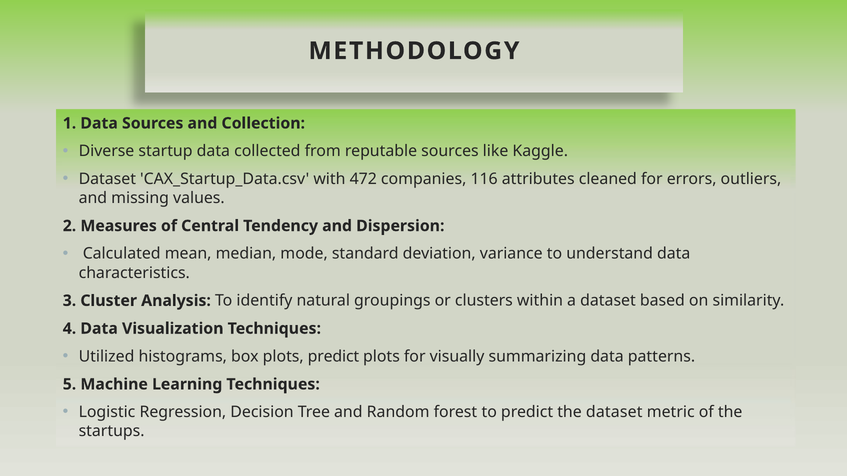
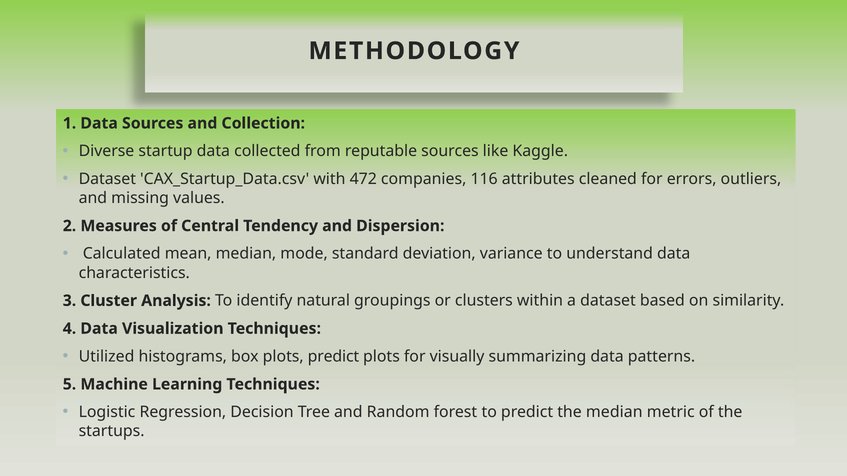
the dataset: dataset -> median (614, 412)
